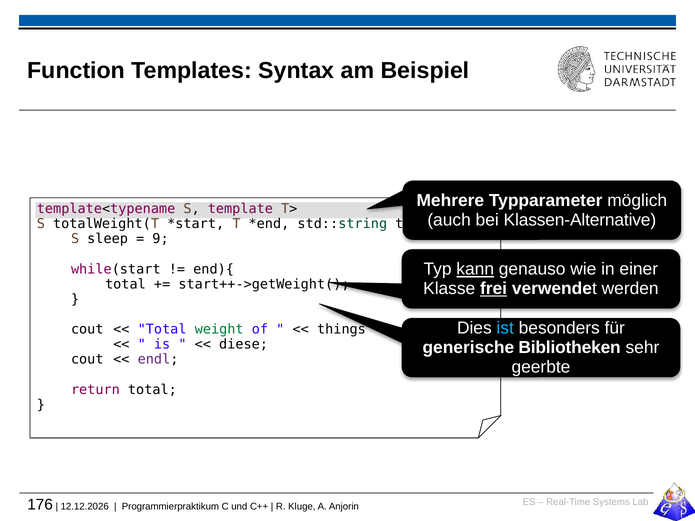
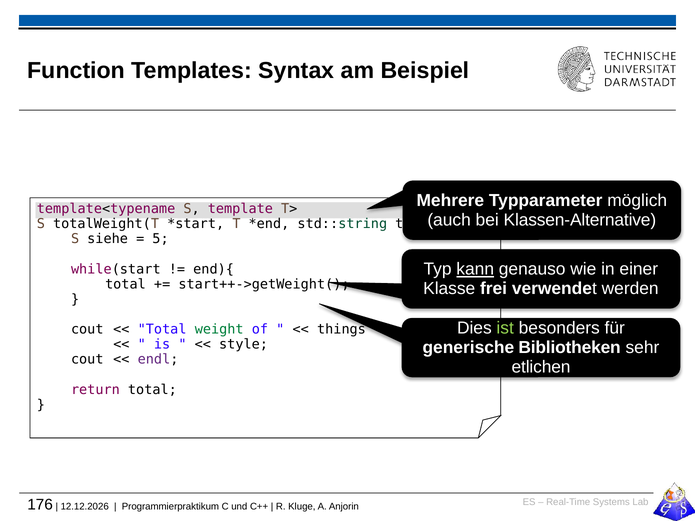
sleep: sleep -> siehe (108, 239)
9: 9 -> 5 (161, 239)
frei underline: present -> none (494, 289)
ist colour: light blue -> light green (505, 328)
diese: diese -> style (244, 345)
geerbte: geerbte -> etlichen (541, 367)
